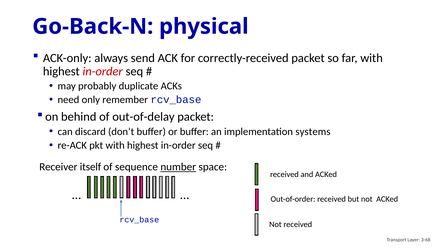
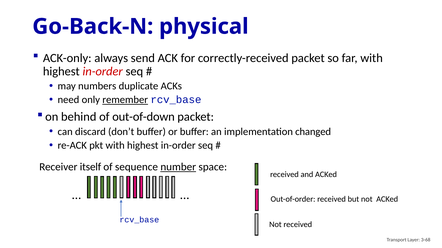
probably: probably -> numbers (97, 86)
remember underline: none -> present (125, 100)
out-of-delay: out-of-delay -> out-of-down (144, 117)
systems: systems -> changed (313, 132)
